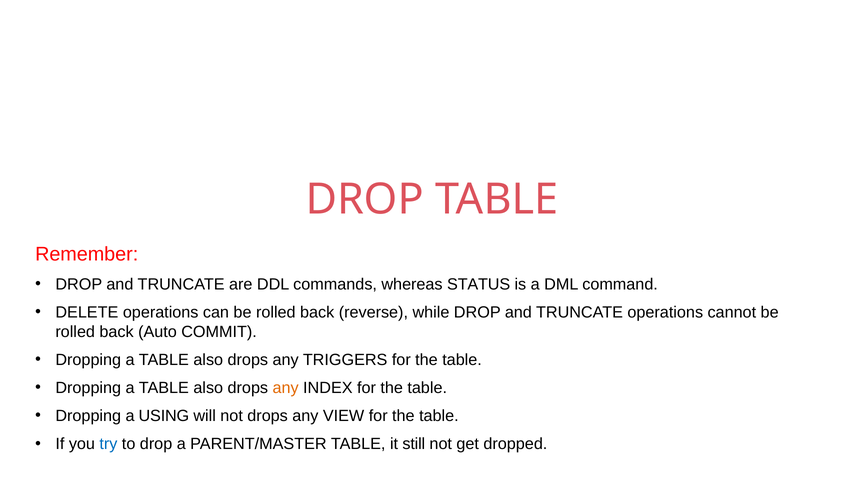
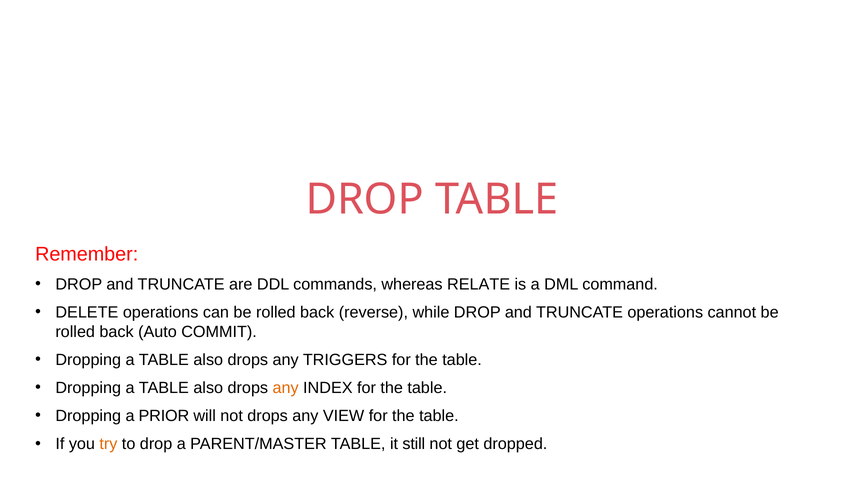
STATUS: STATUS -> RELATE (479, 284)
USING: USING -> PRIOR (164, 416)
try colour: blue -> orange (108, 444)
